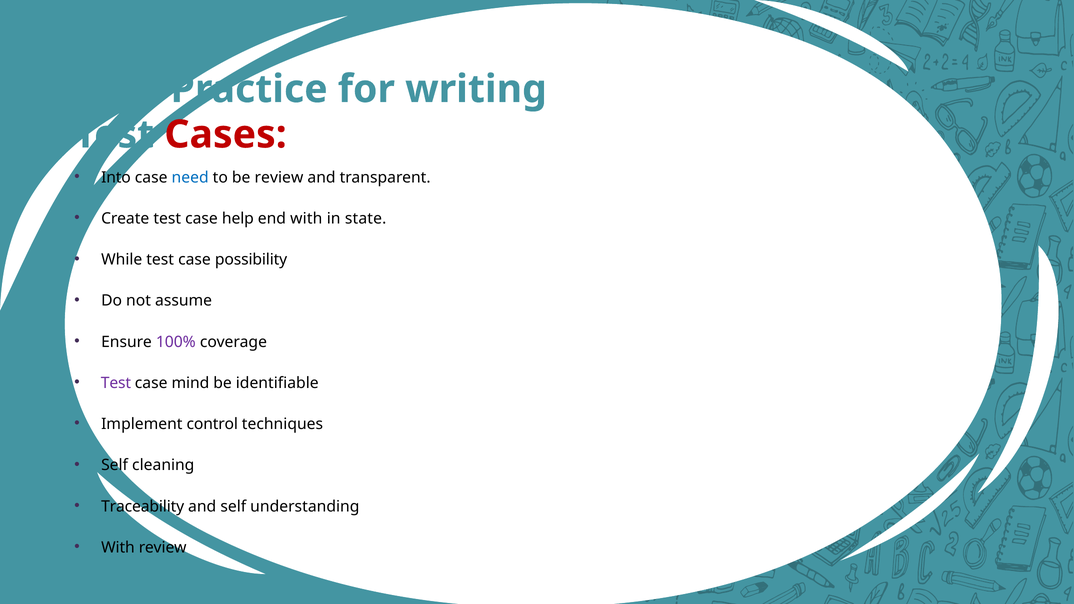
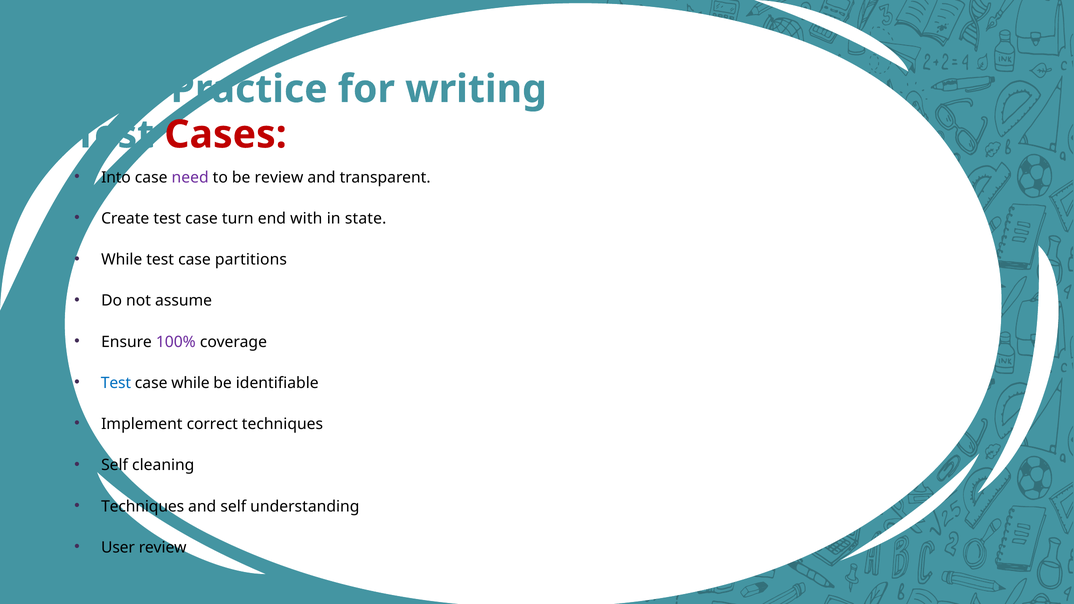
need colour: blue -> purple (190, 178)
help: help -> turn (238, 219)
possibility: possibility -> partitions (251, 260)
Test colour: purple -> blue (116, 383)
case mind: mind -> while (190, 383)
control: control -> correct (212, 424)
Traceability: Traceability -> Techniques (143, 507)
With: With -> User (118, 548)
